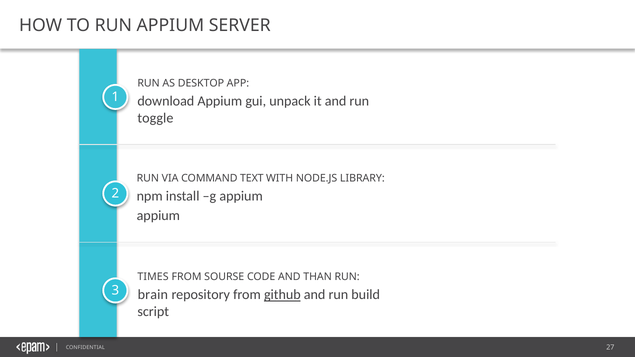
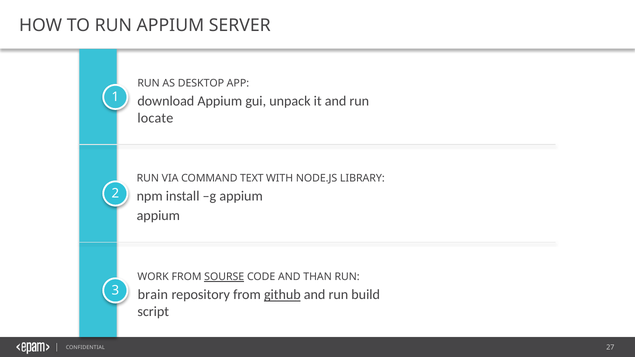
toggle: toggle -> locate (155, 118)
TIMES: TIMES -> WORK (153, 277)
SOURSE underline: none -> present (224, 277)
